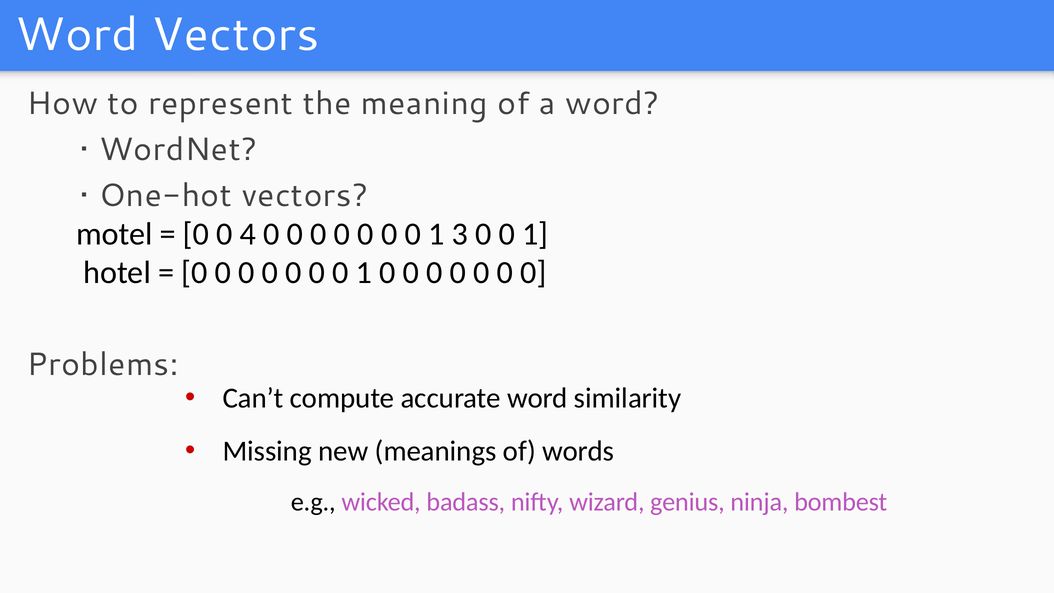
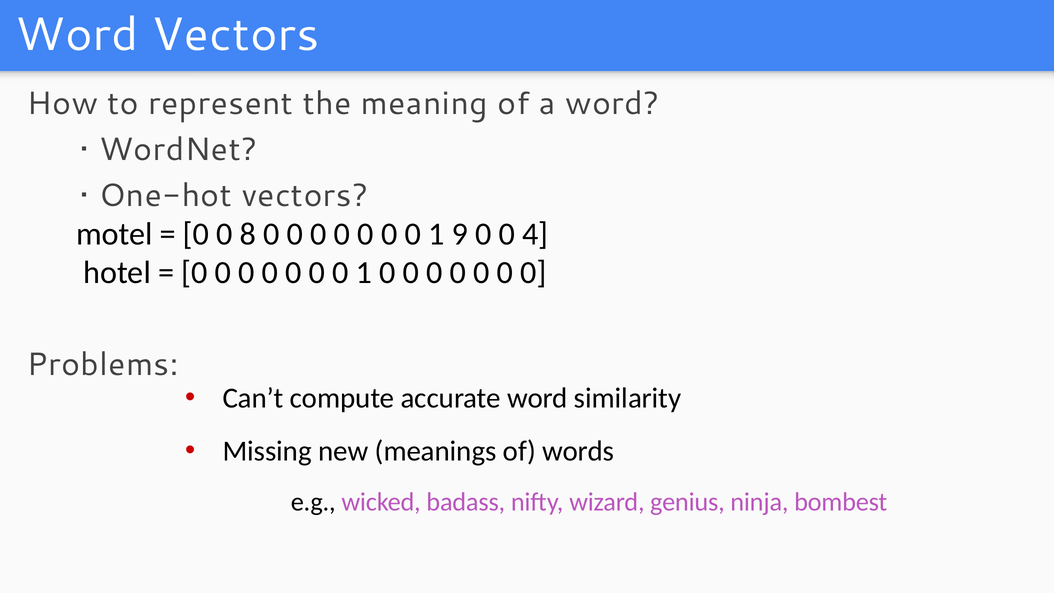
4: 4 -> 8 (248, 234)
3: 3 -> 9 (460, 234)
1: 1 -> 4 (535, 234)
